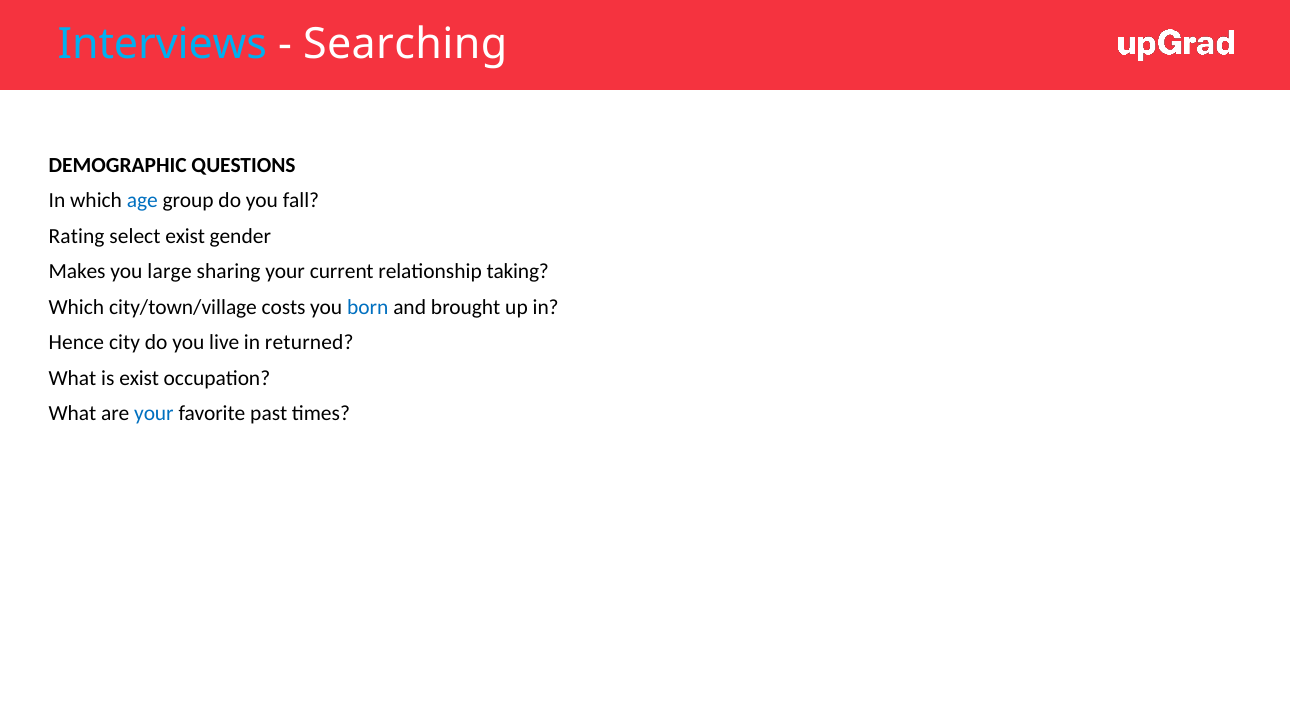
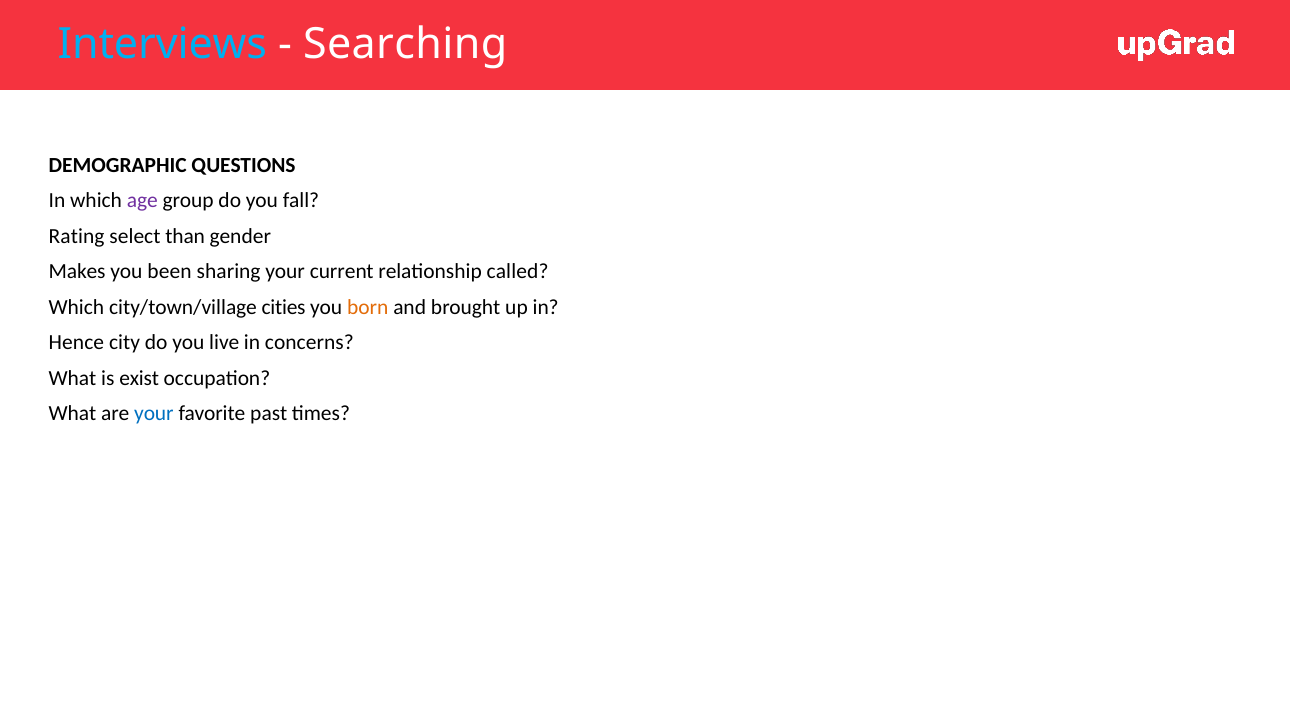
age colour: blue -> purple (142, 200)
select exist: exist -> than (185, 236)
large: large -> been (170, 271)
taking: taking -> called (518, 271)
costs: costs -> cities (284, 307)
born colour: blue -> orange (368, 307)
returned: returned -> concerns (309, 342)
